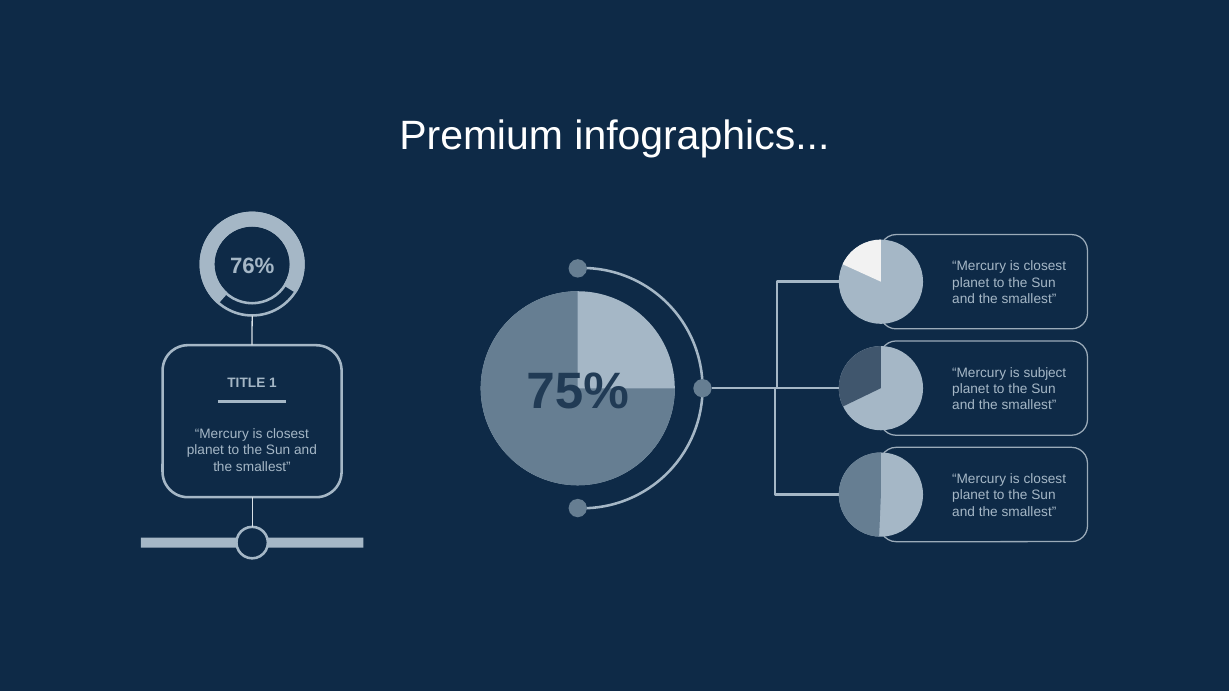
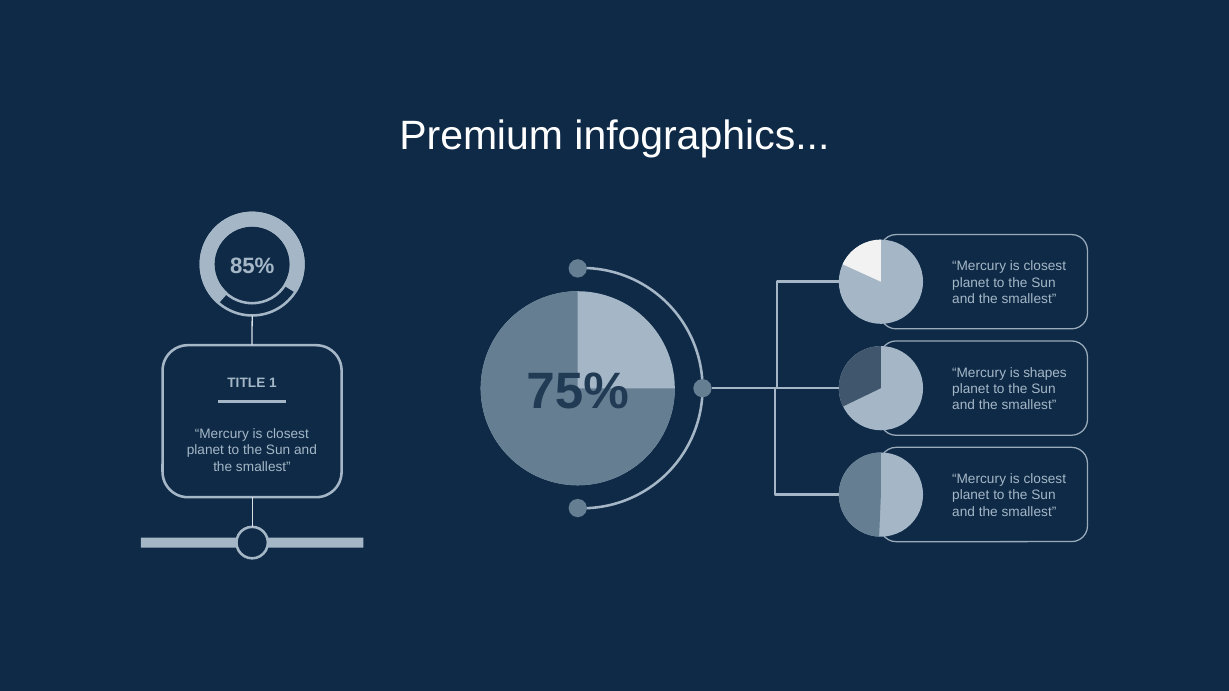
76%: 76% -> 85% (252, 266)
subject: subject -> shapes (1045, 373)
